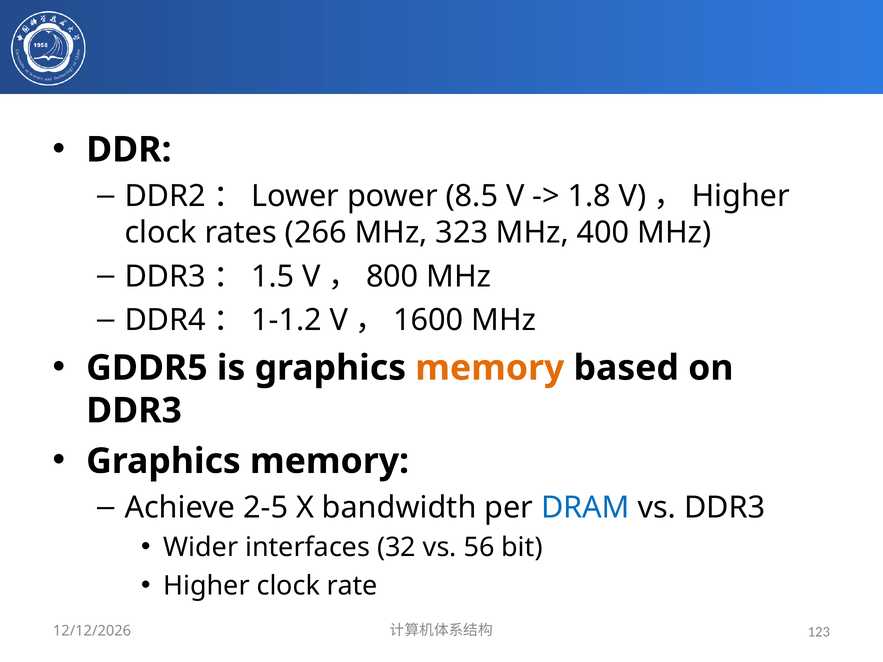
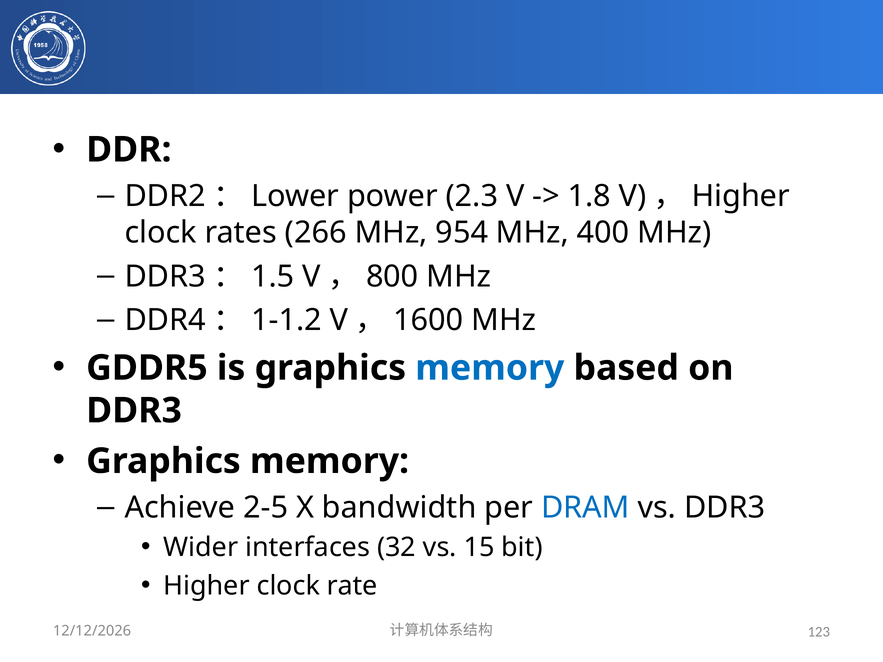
8.5: 8.5 -> 2.3 (472, 196)
323: 323 -> 954 (462, 233)
memory colour: orange -> blue (490, 368)
56: 56 -> 15 (479, 548)
